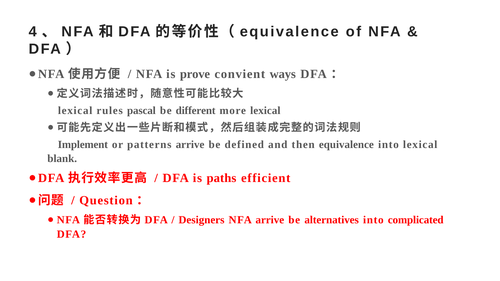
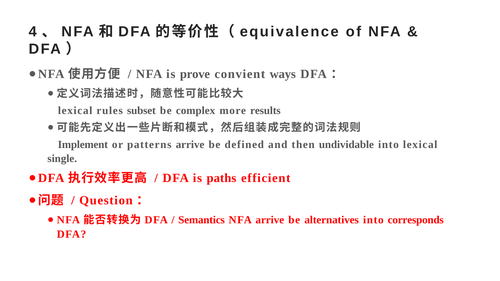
pascal: pascal -> subset (141, 111)
different: different -> complex (196, 111)
more lexical: lexical -> results (265, 111)
then equivalence: equivalence -> undividable (346, 145)
blank: blank -> single (62, 159)
Designers: Designers -> Semantics (202, 220)
complicated: complicated -> corresponds (416, 220)
